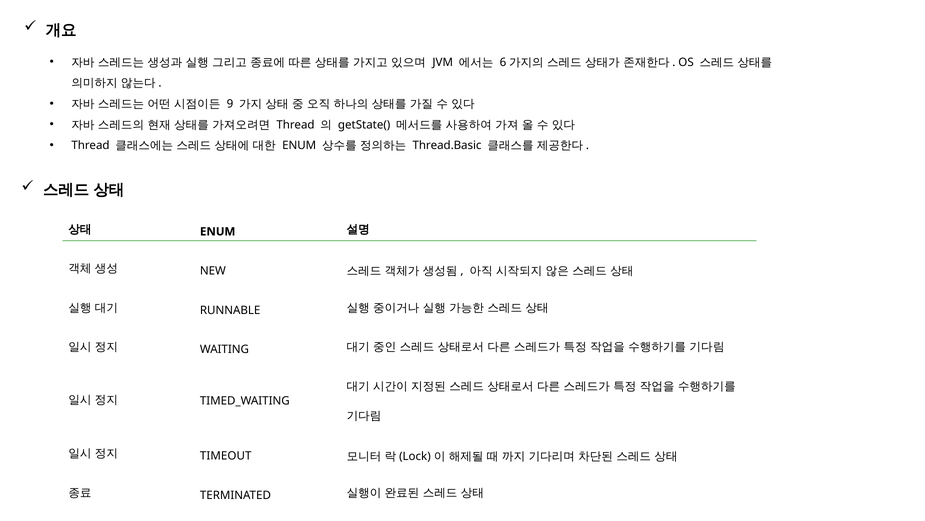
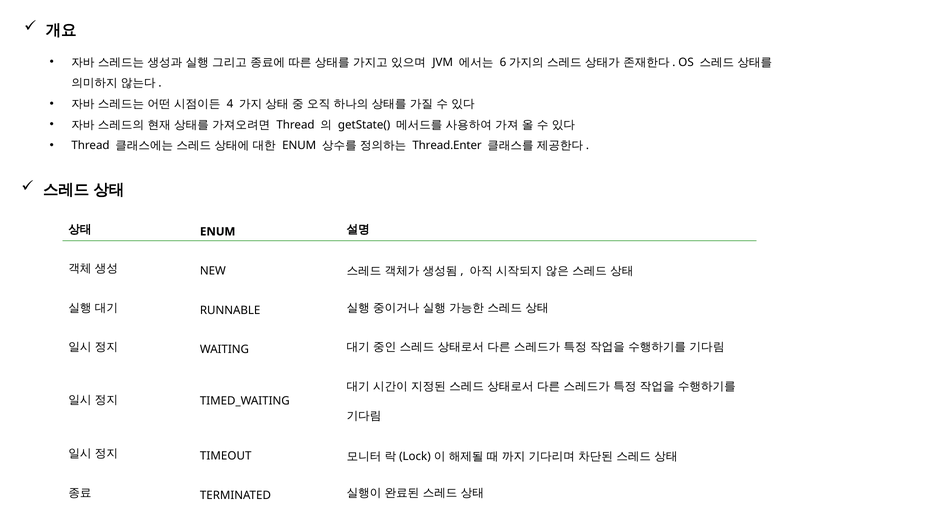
9: 9 -> 4 (230, 104)
Thread.Basic: Thread.Basic -> Thread.Enter (447, 145)
